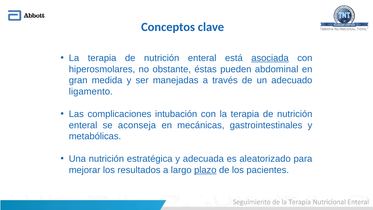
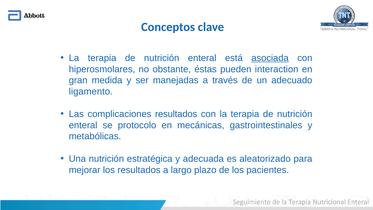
abdominal: abdominal -> interaction (277, 69)
complicaciones intubación: intubación -> resultados (176, 114)
aconseja: aconseja -> protocolo (137, 125)
plazo underline: present -> none (205, 170)
